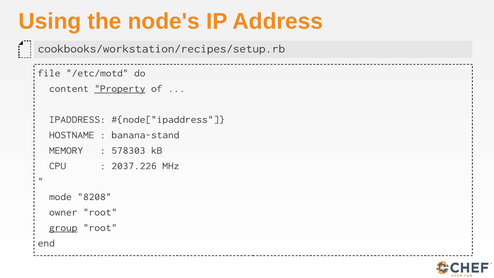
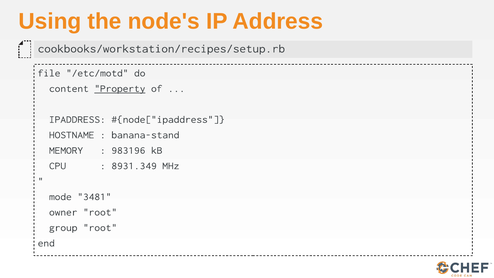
578303: 578303 -> 983196 (128, 150)
2037.226: 2037.226 -> 8931.349 (134, 166)
8208: 8208 -> 3481 (94, 197)
group underline: present -> none (63, 227)
